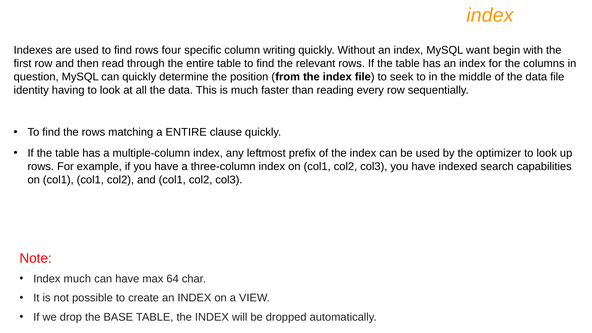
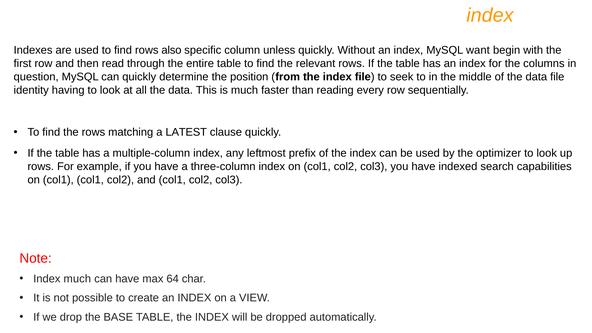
four: four -> also (171, 50)
writing: writing -> unless (279, 50)
a ENTIRE: ENTIRE -> LATEST (186, 132)
